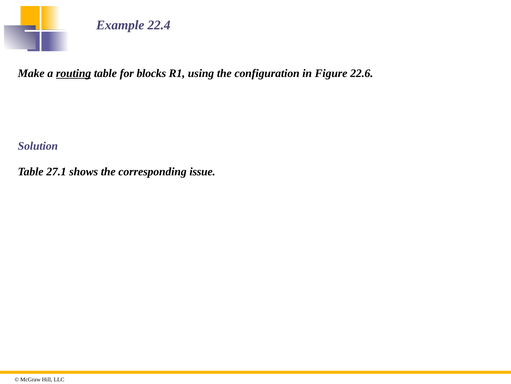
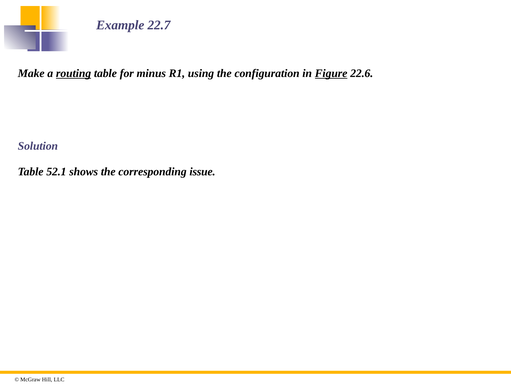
22.4: 22.4 -> 22.7 (159, 25)
blocks: blocks -> minus (151, 73)
Figure underline: none -> present (331, 73)
27.1: 27.1 -> 52.1 (56, 171)
